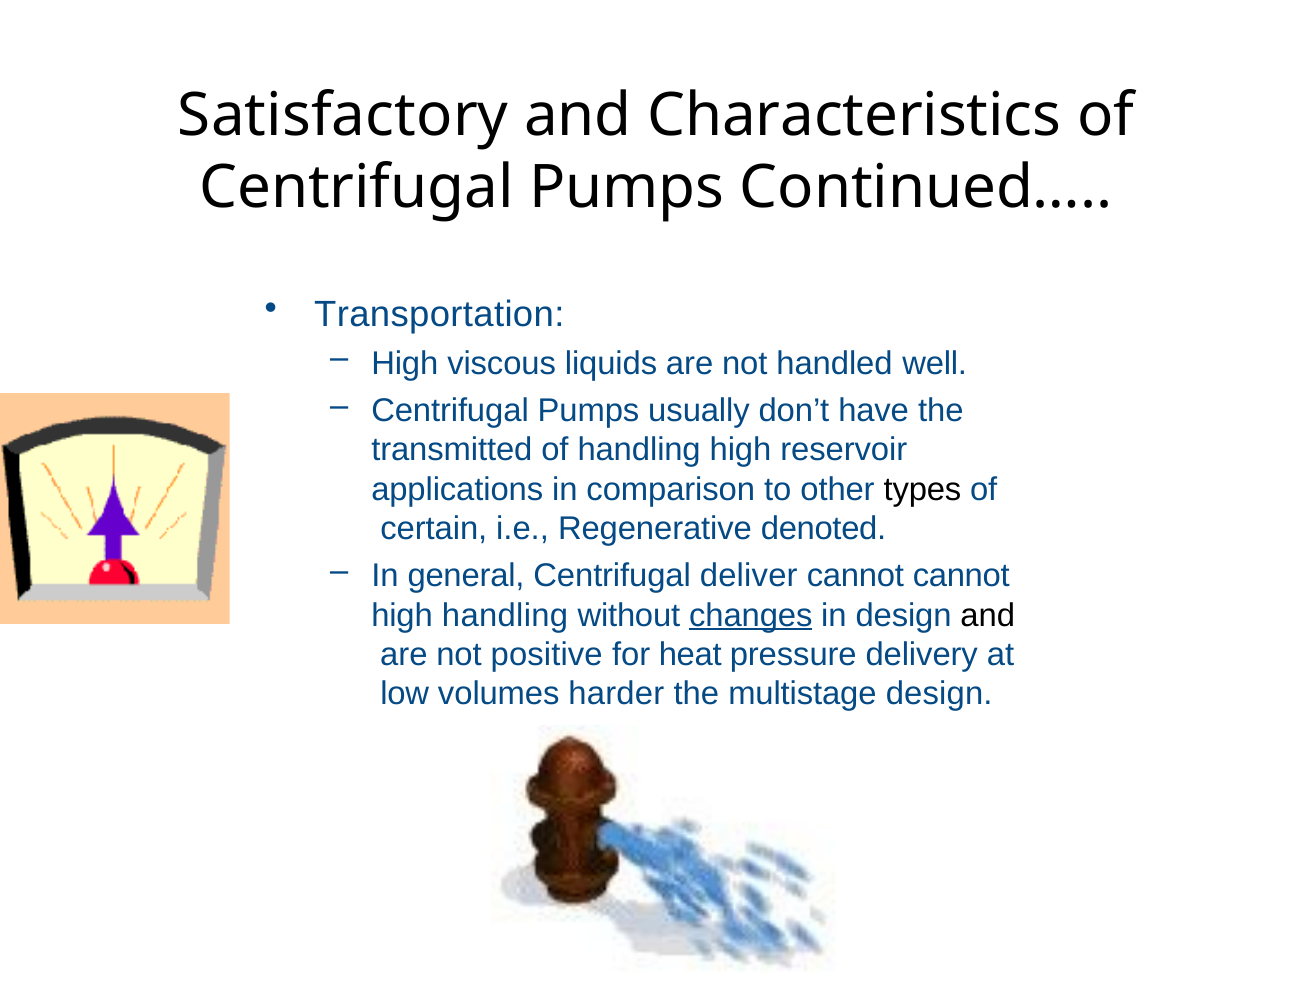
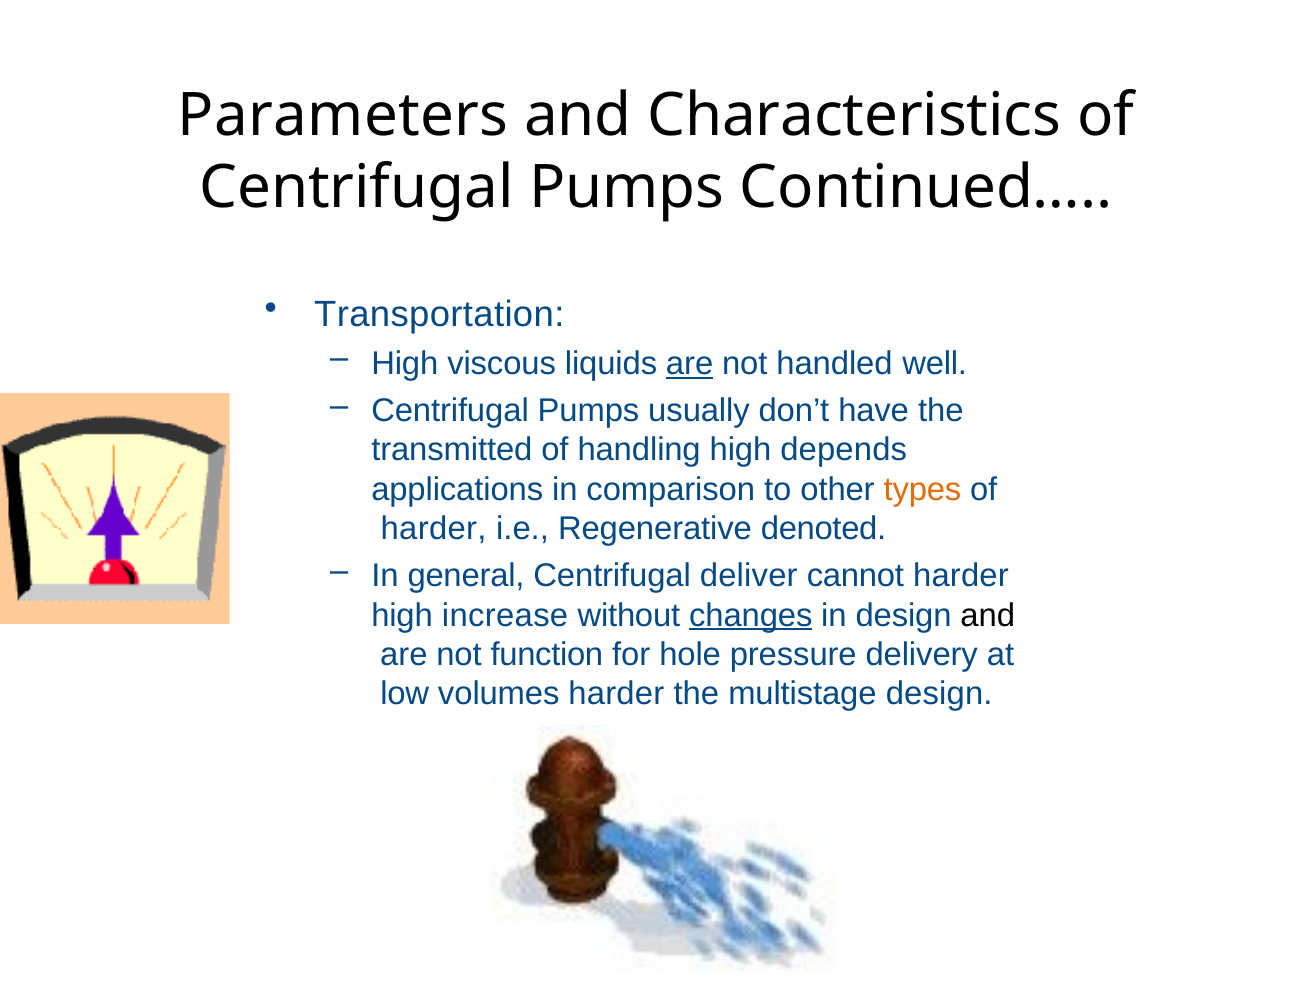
Satisfactory: Satisfactory -> Parameters (343, 116)
are underline: none -> present (690, 364)
reservoir: reservoir -> depends (844, 450)
types colour: black -> orange (923, 489)
certain: certain -> harder (434, 529)
cannot cannot: cannot -> harder (961, 576)
high handling: handling -> increase (505, 615)
positive: positive -> function (547, 655)
heat: heat -> hole (690, 655)
